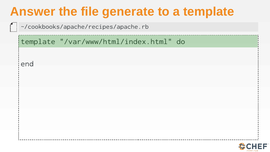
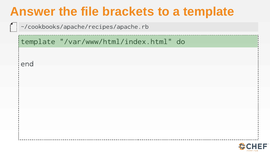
generate: generate -> brackets (128, 12)
